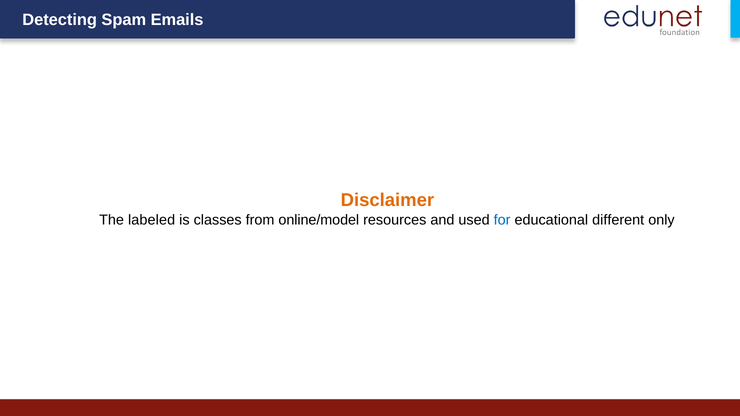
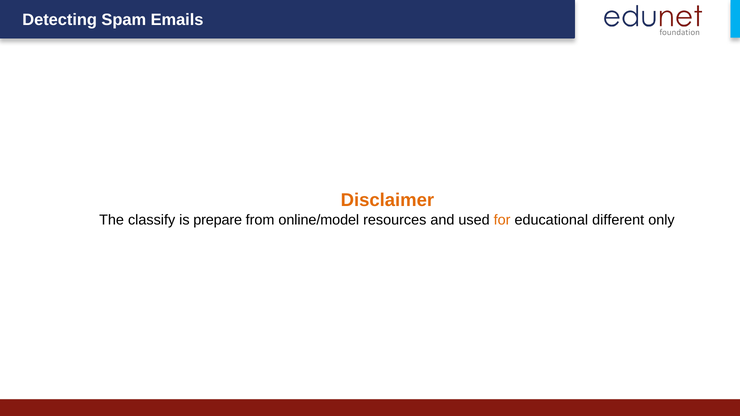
labeled: labeled -> classify (152, 220)
classes: classes -> prepare (218, 220)
for colour: blue -> orange (502, 220)
